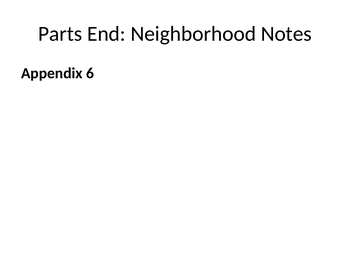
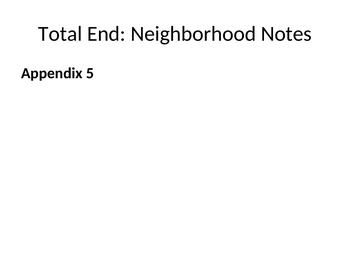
Parts: Parts -> Total (60, 34)
6: 6 -> 5 (90, 73)
